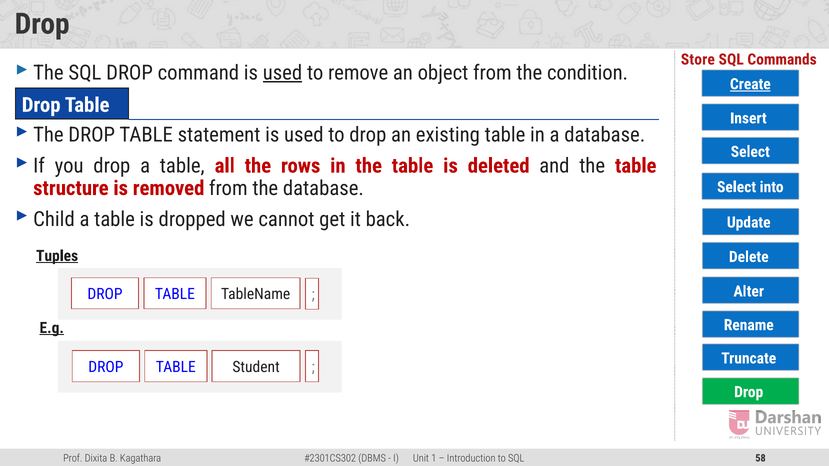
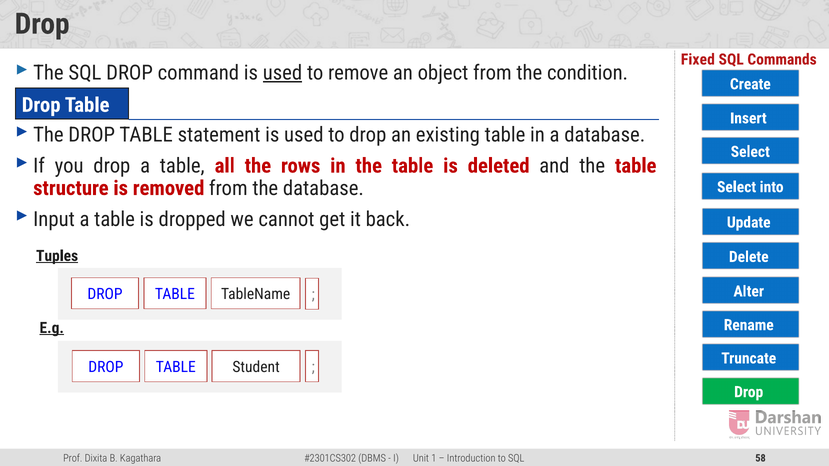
Store: Store -> Fixed (698, 59)
Create underline: present -> none (750, 84)
Child: Child -> Input (54, 219)
